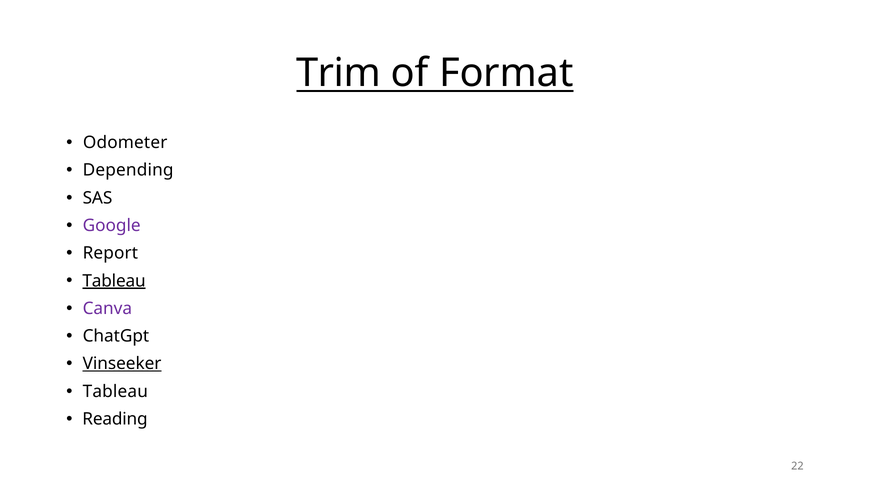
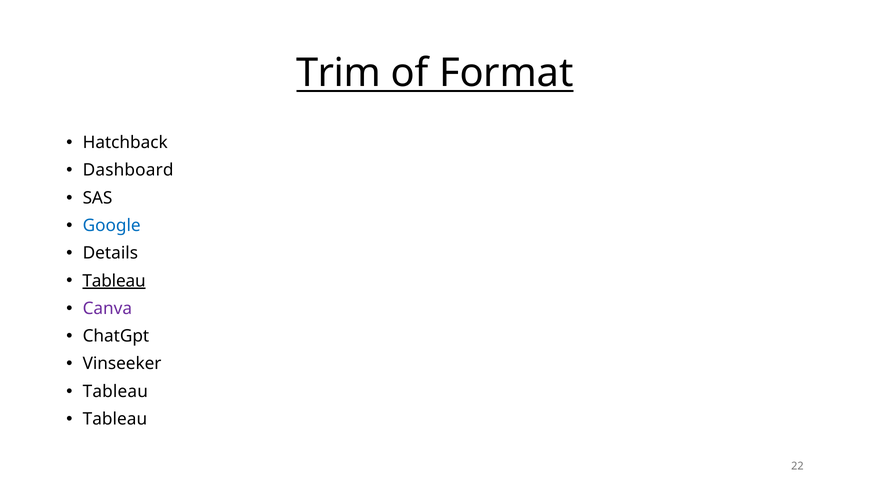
Odometer: Odometer -> Hatchback (125, 143)
Depending: Depending -> Dashboard (128, 170)
Google colour: purple -> blue (112, 226)
Report: Report -> Details (110, 253)
Vinseeker underline: present -> none (122, 364)
Reading: Reading -> Tableau (115, 419)
